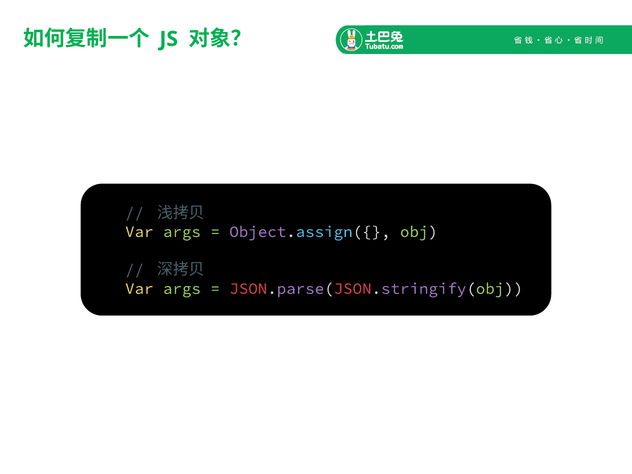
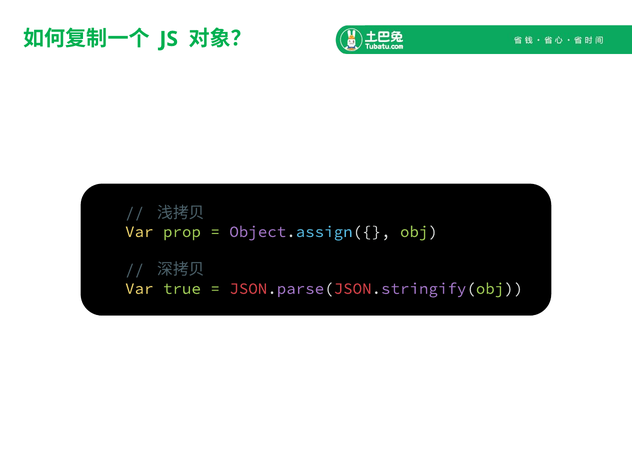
args: args -> prop (182, 232)
args: args -> true (182, 289)
